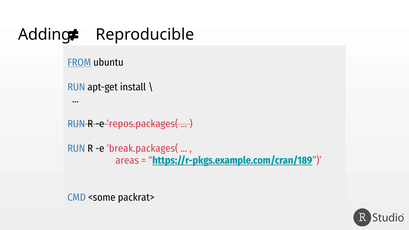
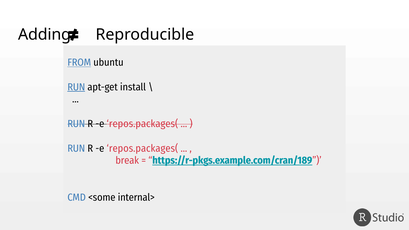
RUN underline: none -> present (76, 87)
break.packages(: break.packages( -> repos.packages( (142, 148)
areas: areas -> break (127, 161)
packrat>: packrat> -> internal> (136, 197)
